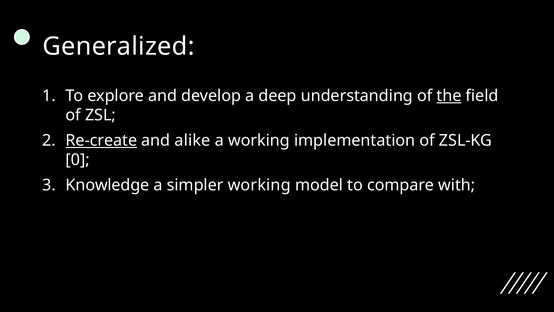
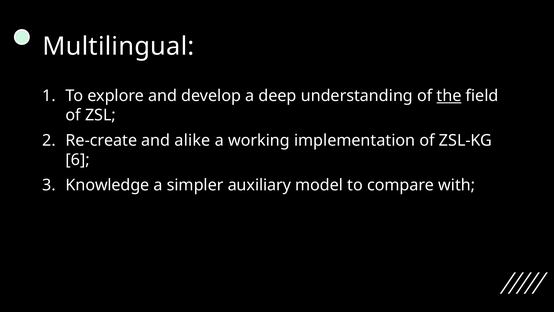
Generalized: Generalized -> Multilingual (118, 47)
Re-create underline: present -> none (101, 140)
0: 0 -> 6 (78, 160)
simpler working: working -> auxiliary (259, 185)
